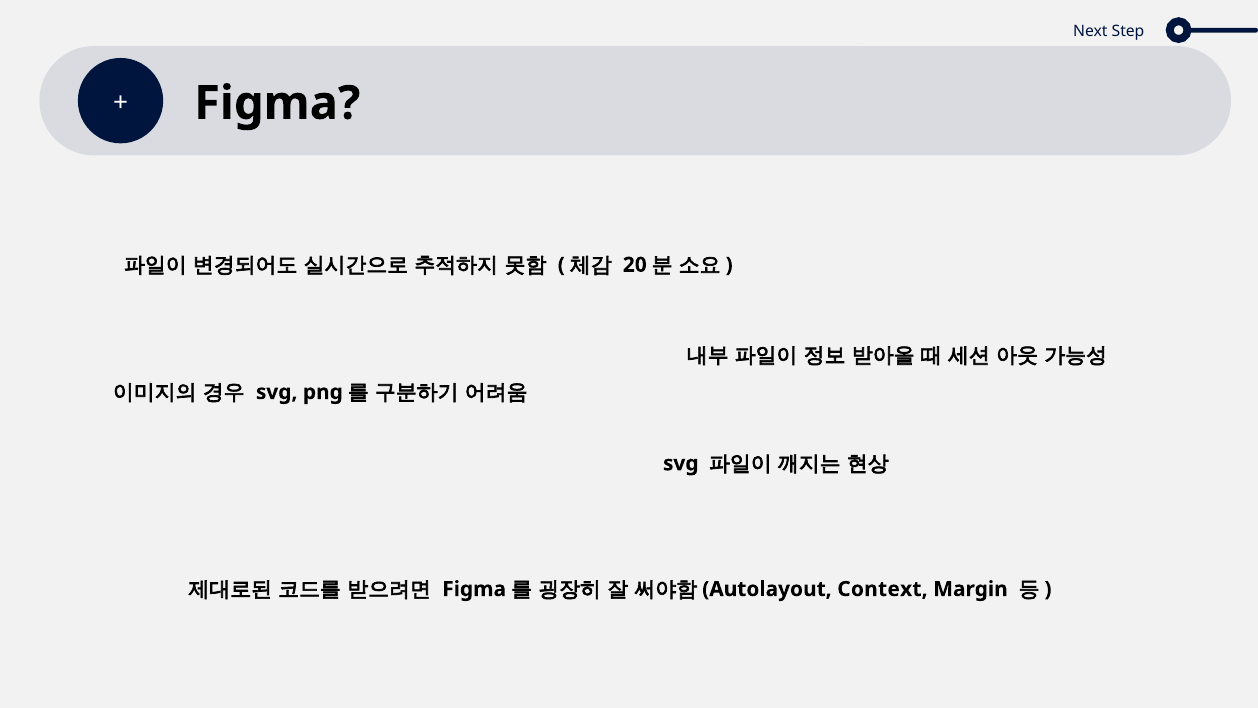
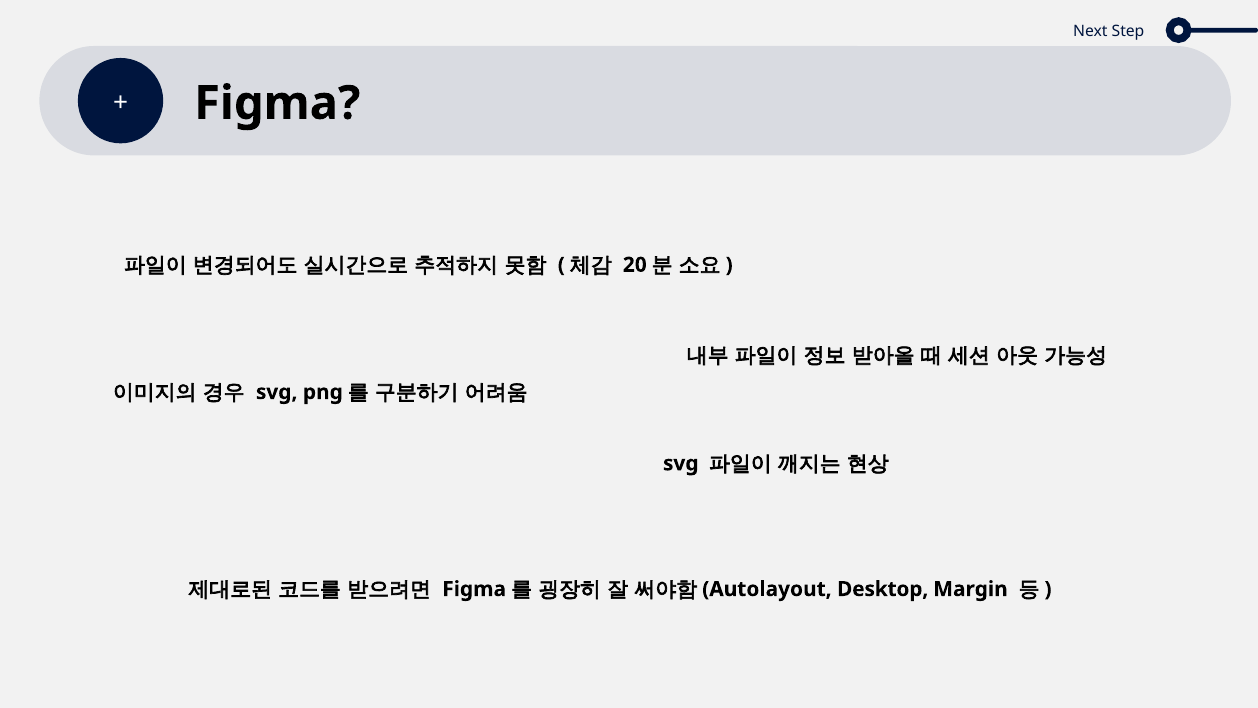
Context: Context -> Desktop (883, 589)
